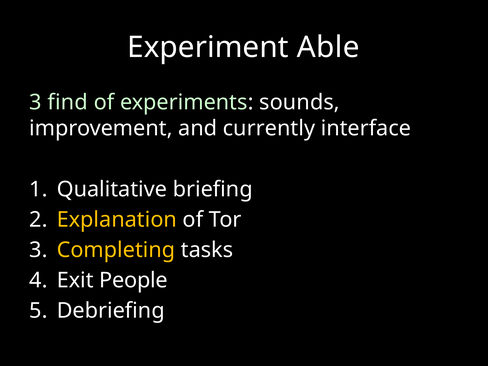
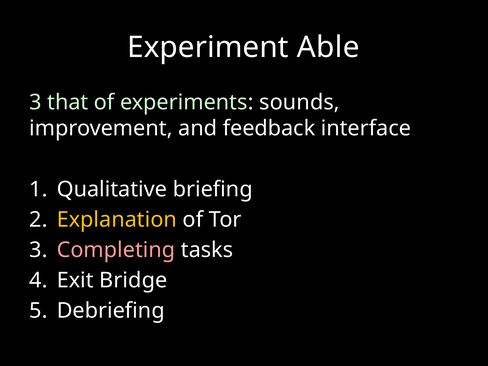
find: find -> that (68, 102)
currently: currently -> feedback (269, 128)
Completing colour: yellow -> pink (116, 250)
People: People -> Bridge (133, 280)
